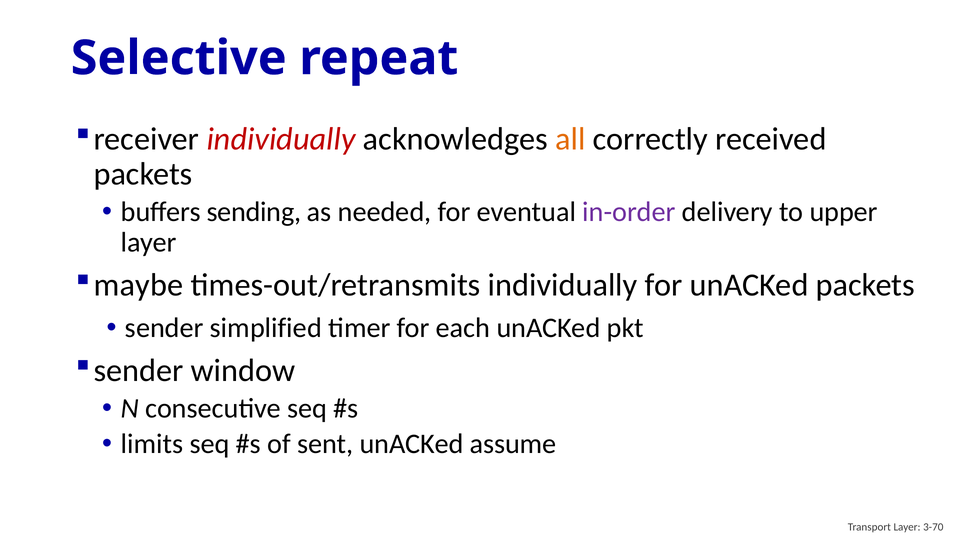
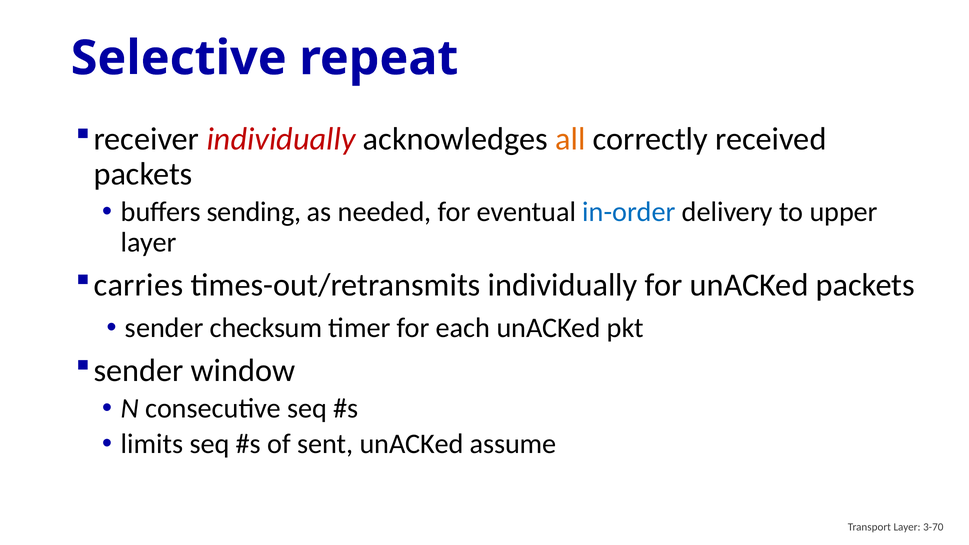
in-order colour: purple -> blue (629, 212)
maybe: maybe -> carries (138, 285)
simplified: simplified -> checksum (266, 328)
